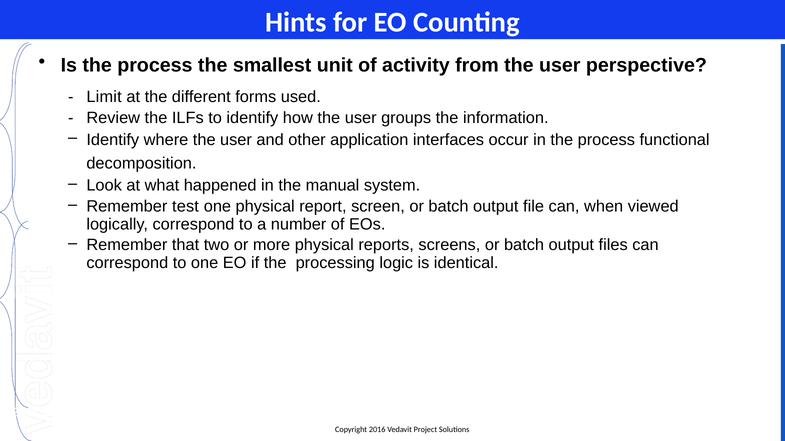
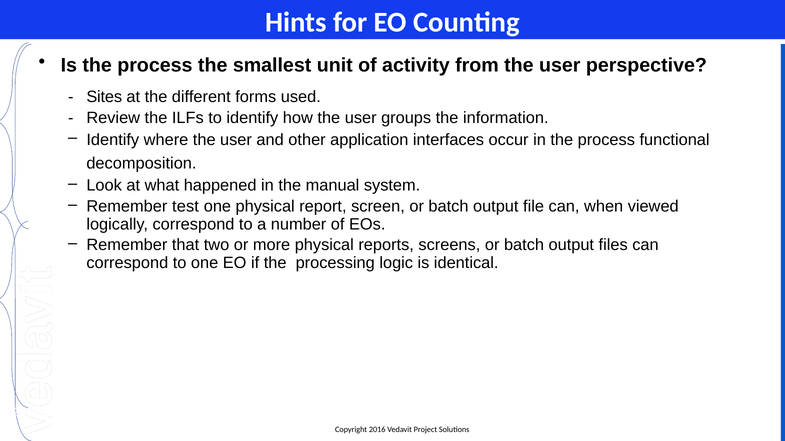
Limit: Limit -> Sites (104, 97)
